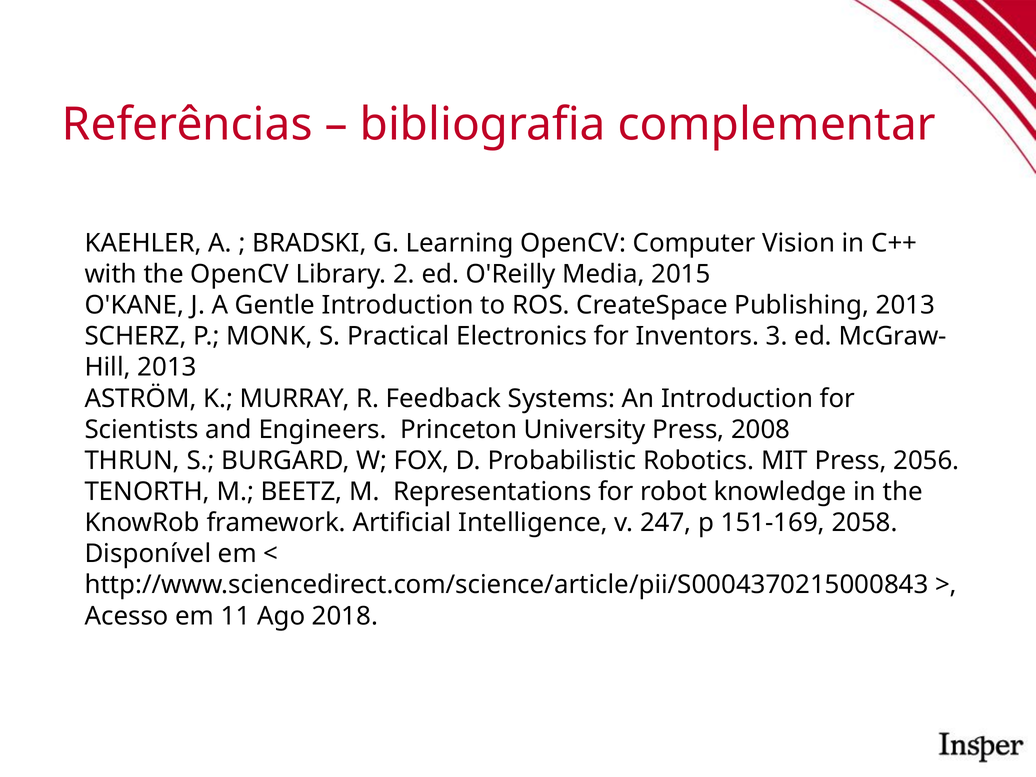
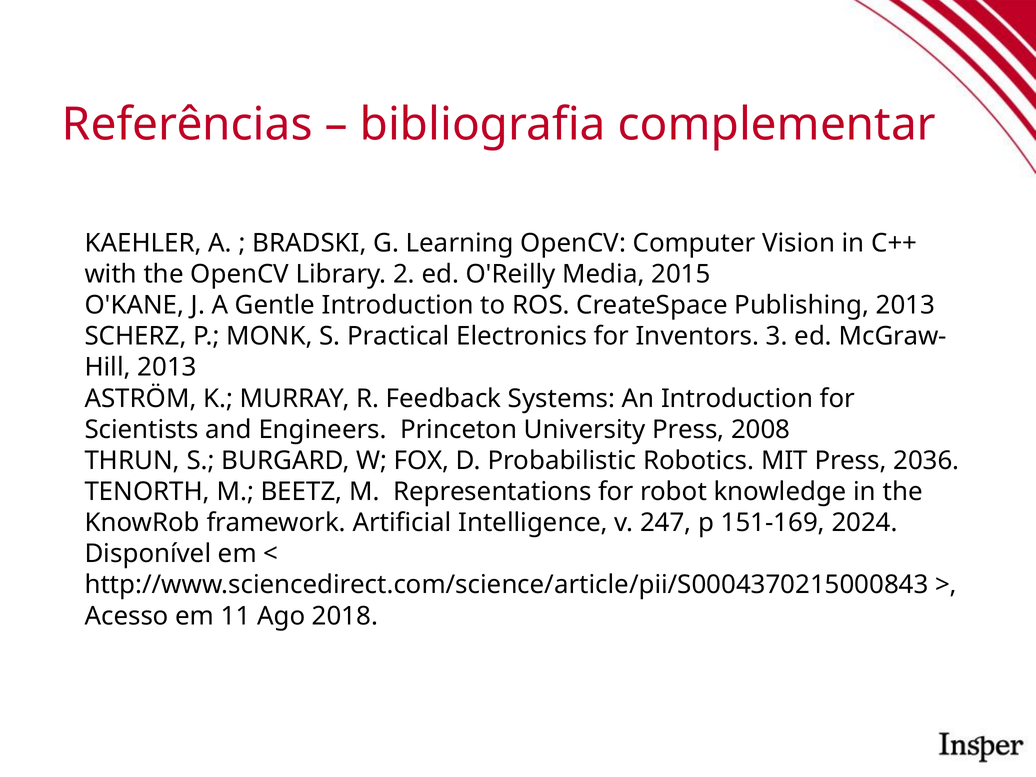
2056: 2056 -> 2036 (926, 461)
2058: 2058 -> 2024 (865, 523)
